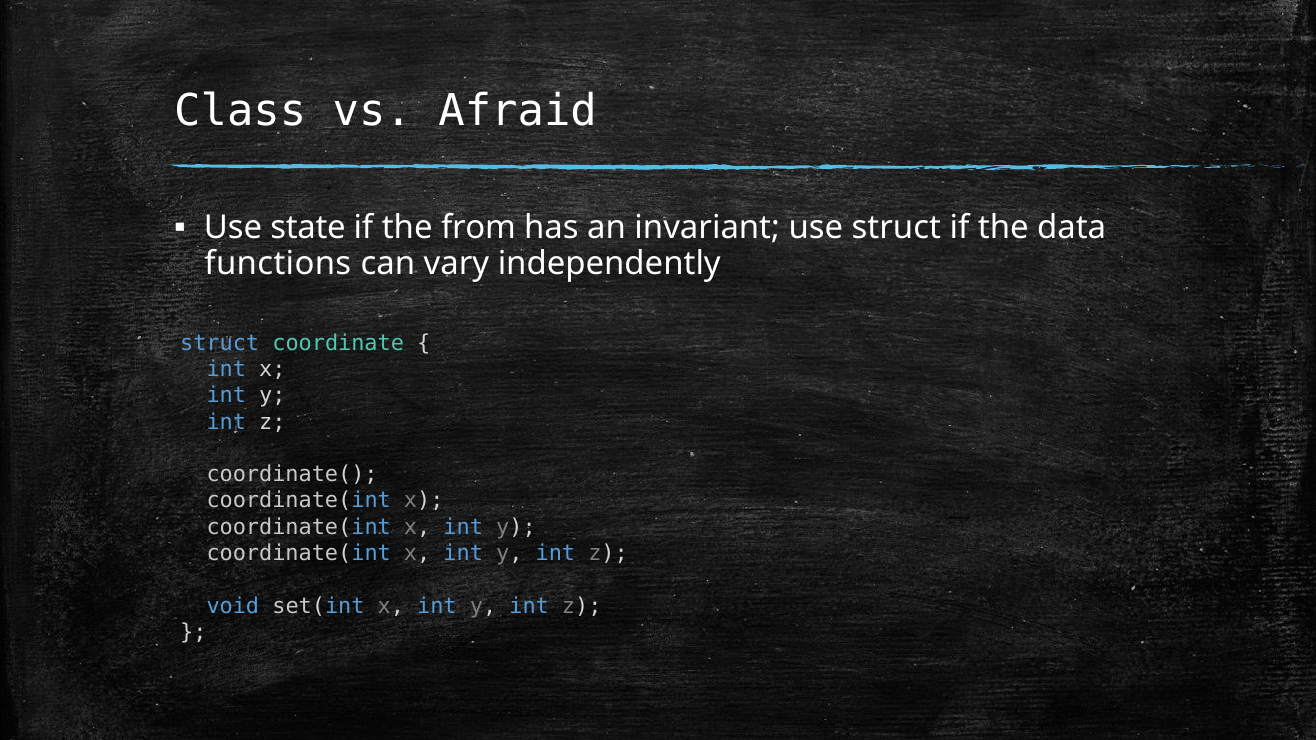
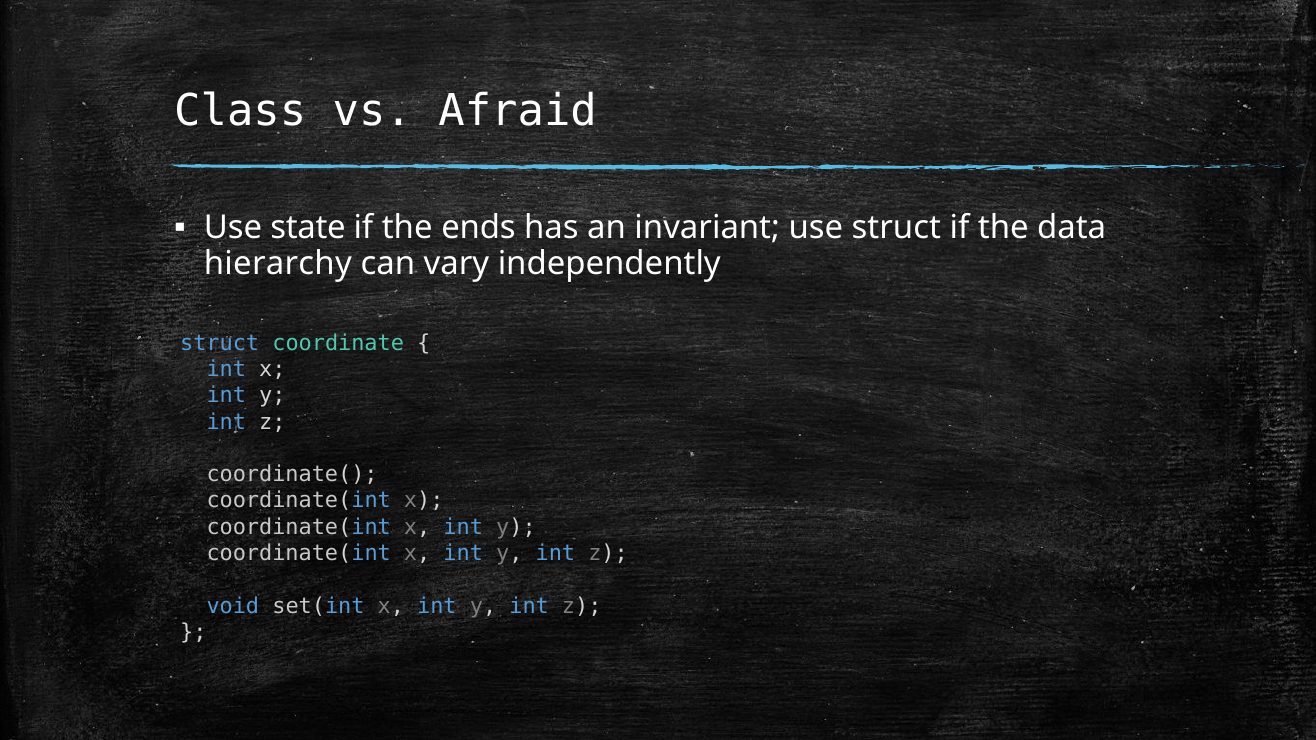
from: from -> ends (478, 228)
functions: functions -> hierarchy (278, 264)
